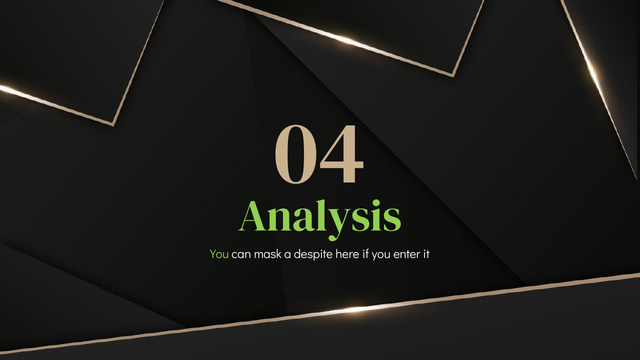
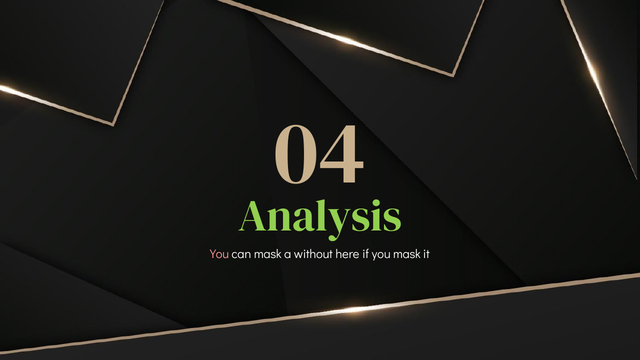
You colour: light green -> pink (219, 254)
despite: despite -> without (313, 254)
you enter: enter -> mask (407, 254)
